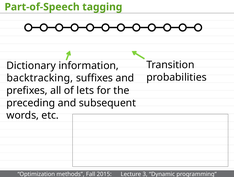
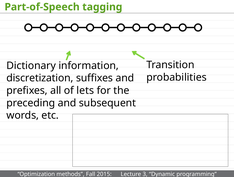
backtracking: backtracking -> discretization (40, 78)
